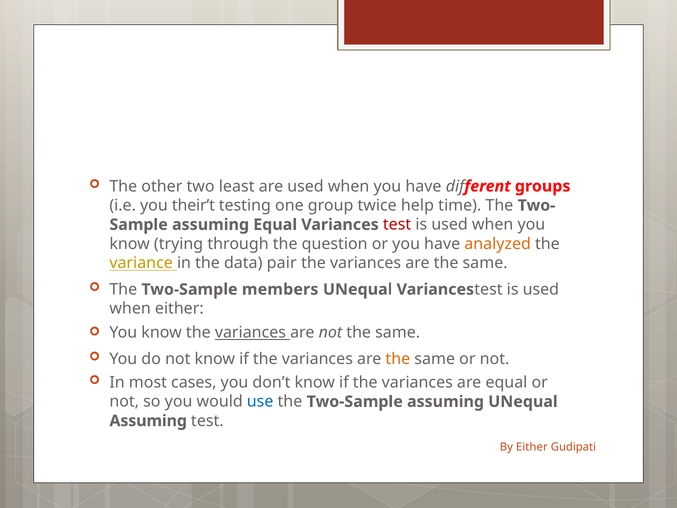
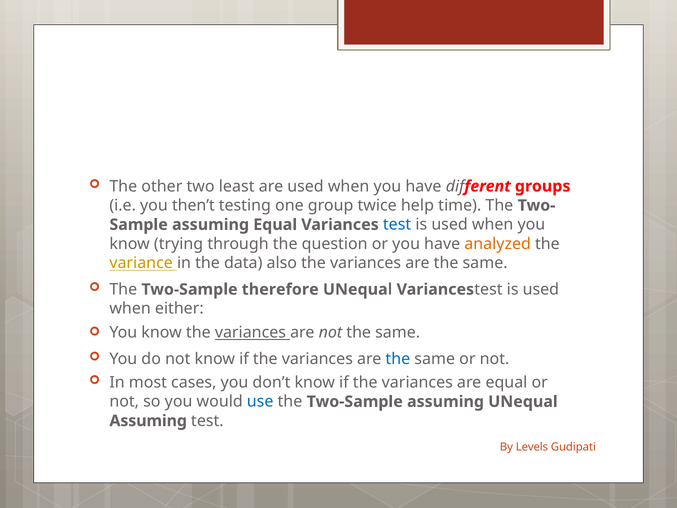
their’t: their’t -> then’t (193, 205)
test colour: red -> blue (397, 225)
pair: pair -> also (282, 263)
members: members -> therefore (280, 289)
the colour: orange -> blue (398, 359)
By Either: Either -> Levels (532, 447)
